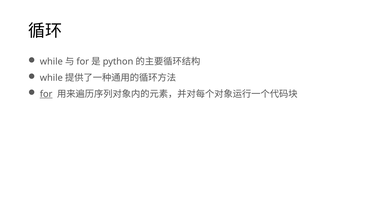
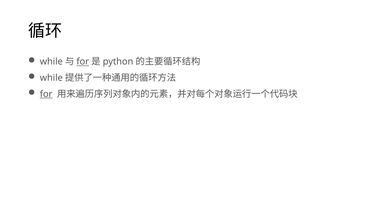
for underline: none -> present (83, 62)
